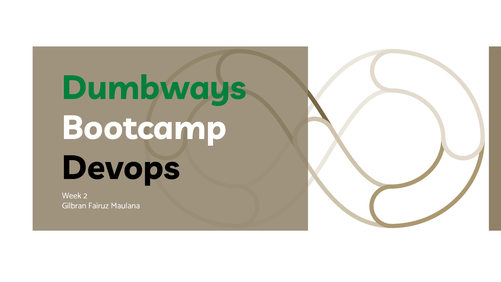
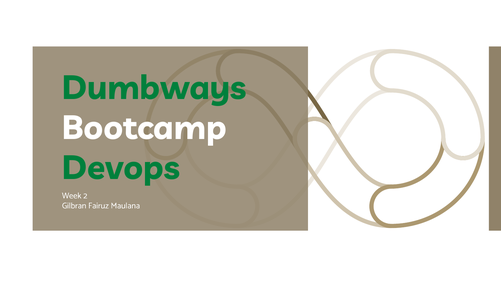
Devops colour: black -> green (121, 168)
